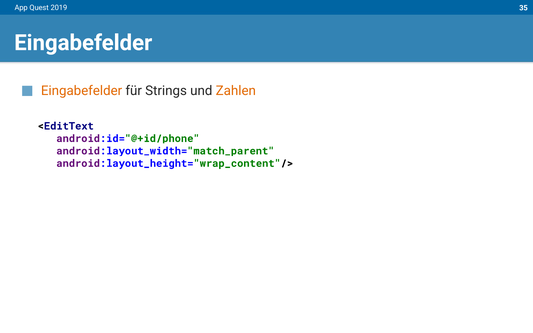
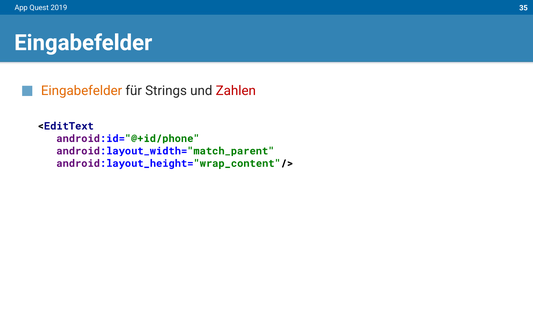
Zahlen colour: orange -> red (236, 91)
